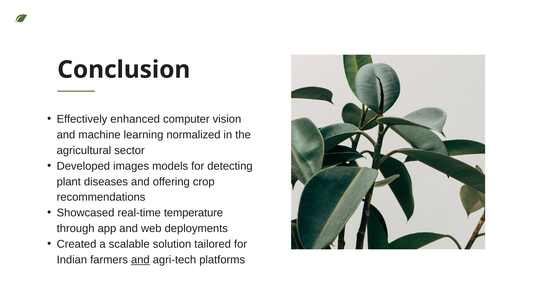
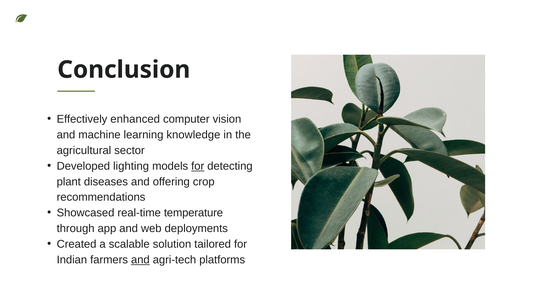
normalized: normalized -> knowledge (193, 135)
images: images -> lighting (131, 166)
for underline: none -> present (198, 166)
